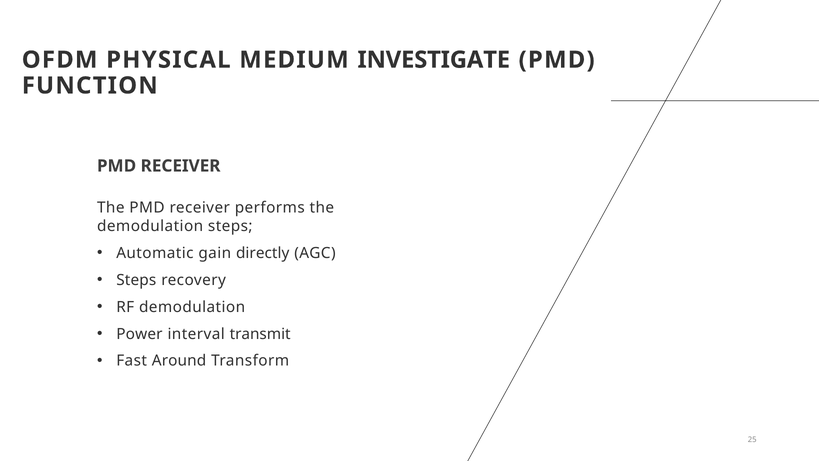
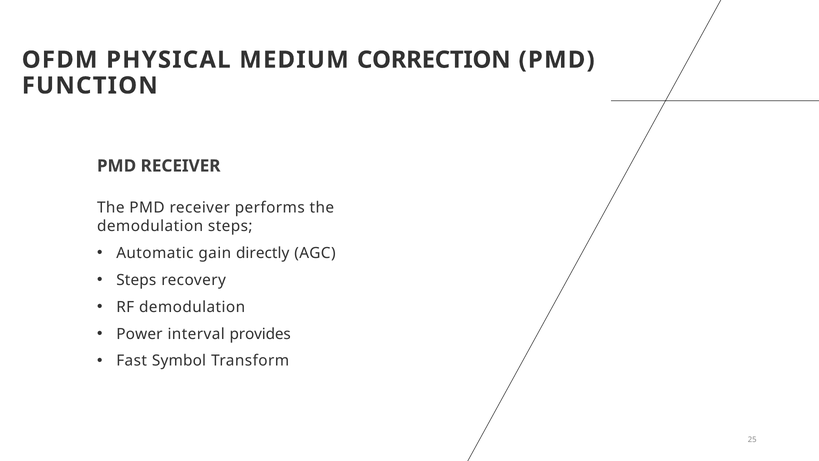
INVESTIGATE: INVESTIGATE -> CORRECTION (434, 60)
transmit: transmit -> provides (260, 334)
Around: Around -> Symbol (179, 361)
